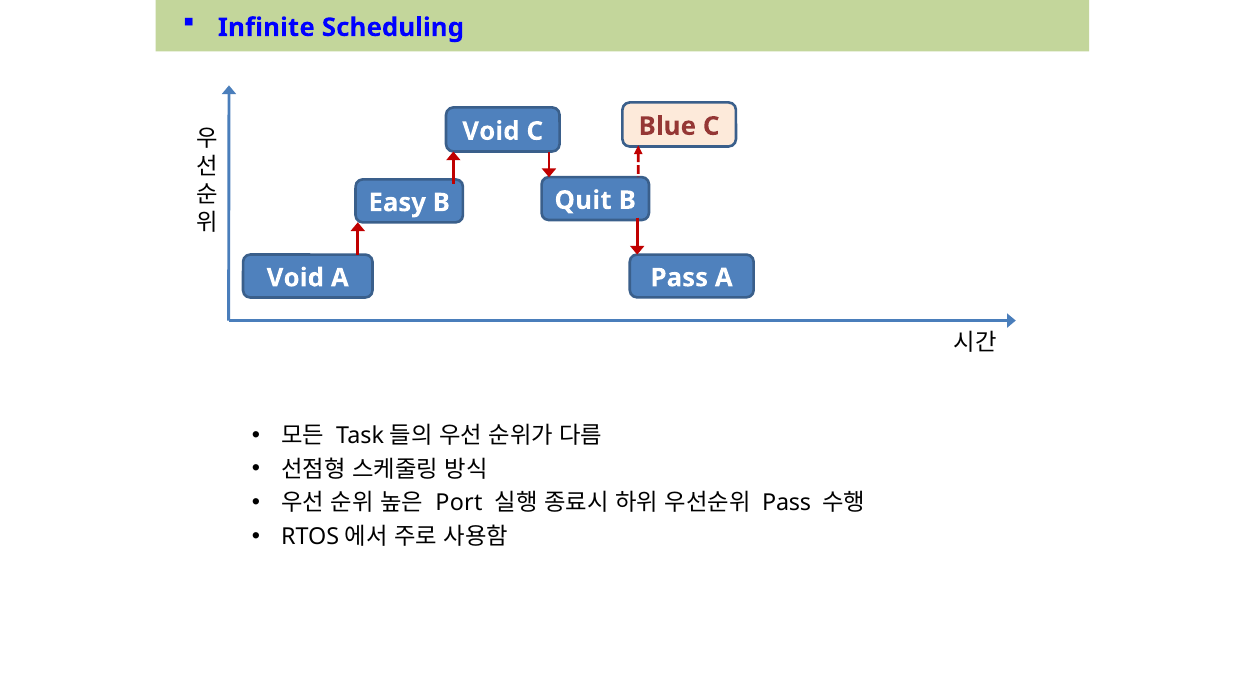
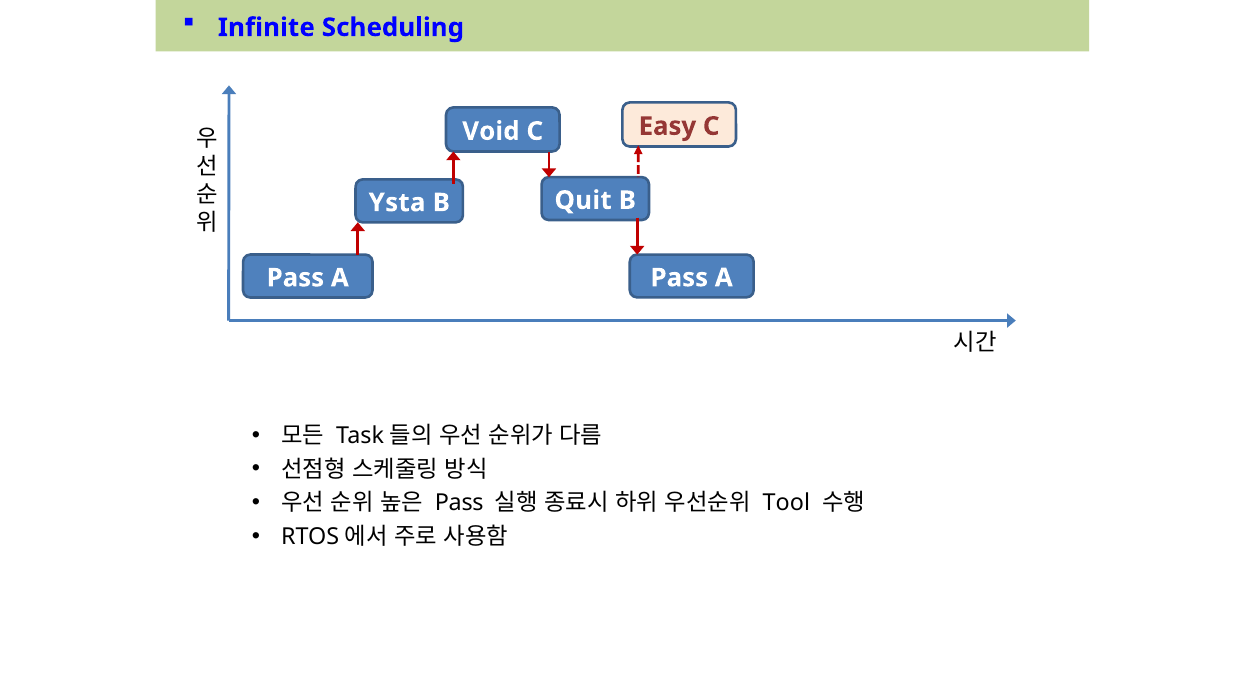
Blue: Blue -> Easy (667, 126)
Easy: Easy -> Ysta (397, 203)
Void: Void -> Pass (295, 278)
Port: Port -> Pass (459, 503)
Pass: Pass -> Tool (786, 503)
